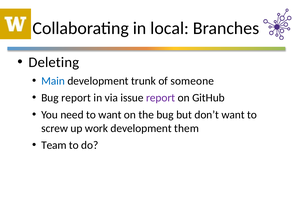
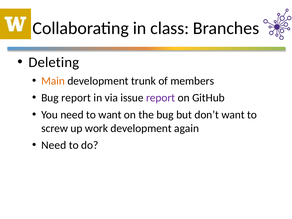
local: local -> class (170, 28)
Main colour: blue -> orange (53, 81)
someone: someone -> members (192, 81)
them: them -> again (187, 128)
Team: Team -> Need (54, 145)
